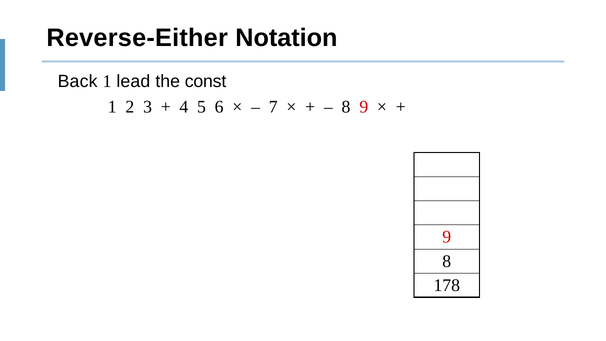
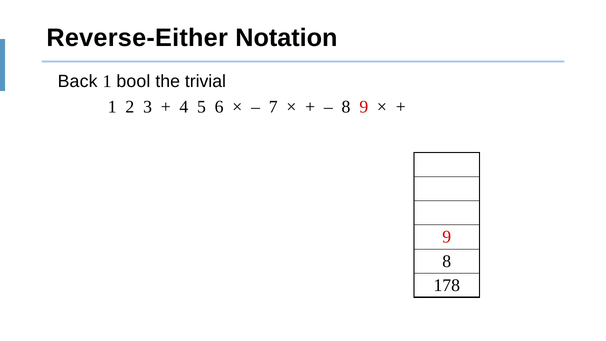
lead: lead -> bool (133, 81)
const: const -> trivial (205, 81)
